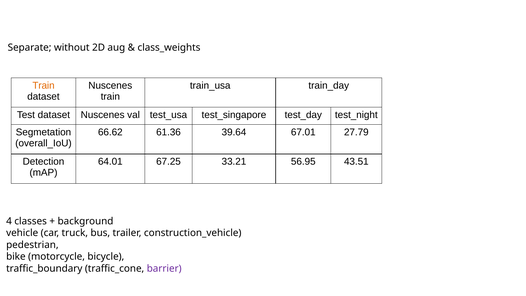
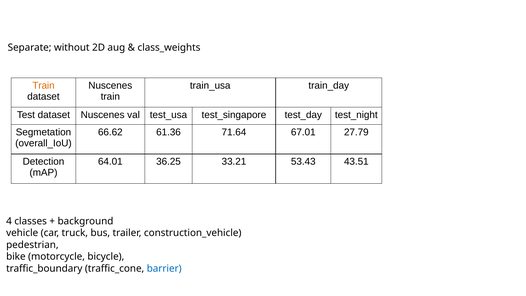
39.64: 39.64 -> 71.64 (234, 132)
67.25: 67.25 -> 36.25 (168, 162)
56.95: 56.95 -> 53.43 (303, 162)
barrier colour: purple -> blue (164, 268)
